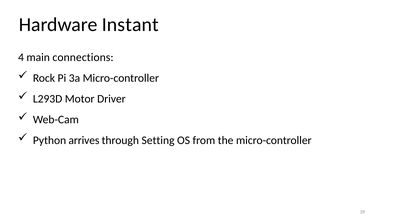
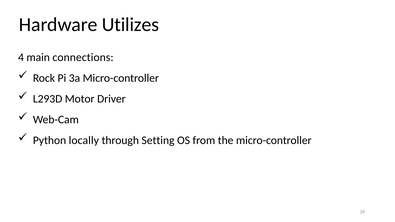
Instant: Instant -> Utilizes (130, 25)
arrives: arrives -> locally (84, 140)
